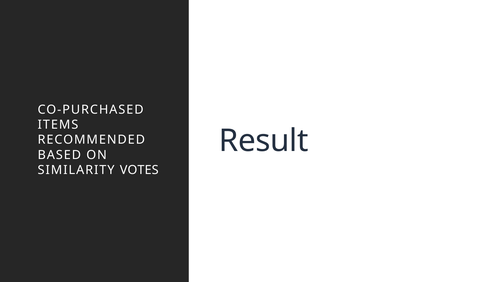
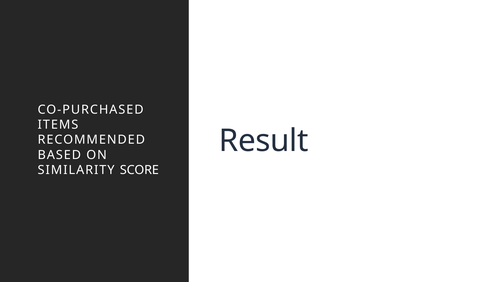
VOTES: VOTES -> SCORE (139, 170)
